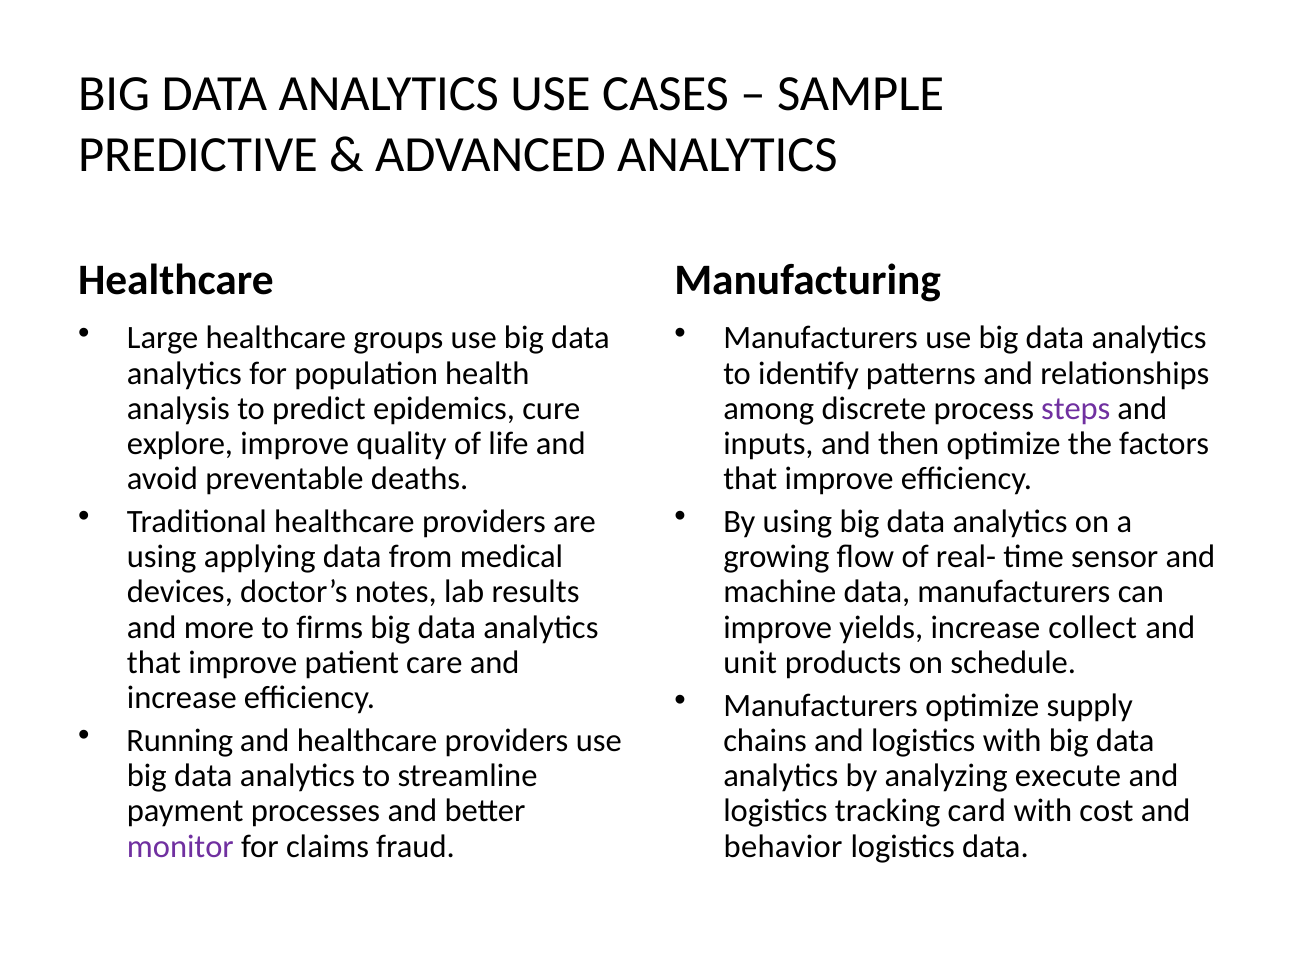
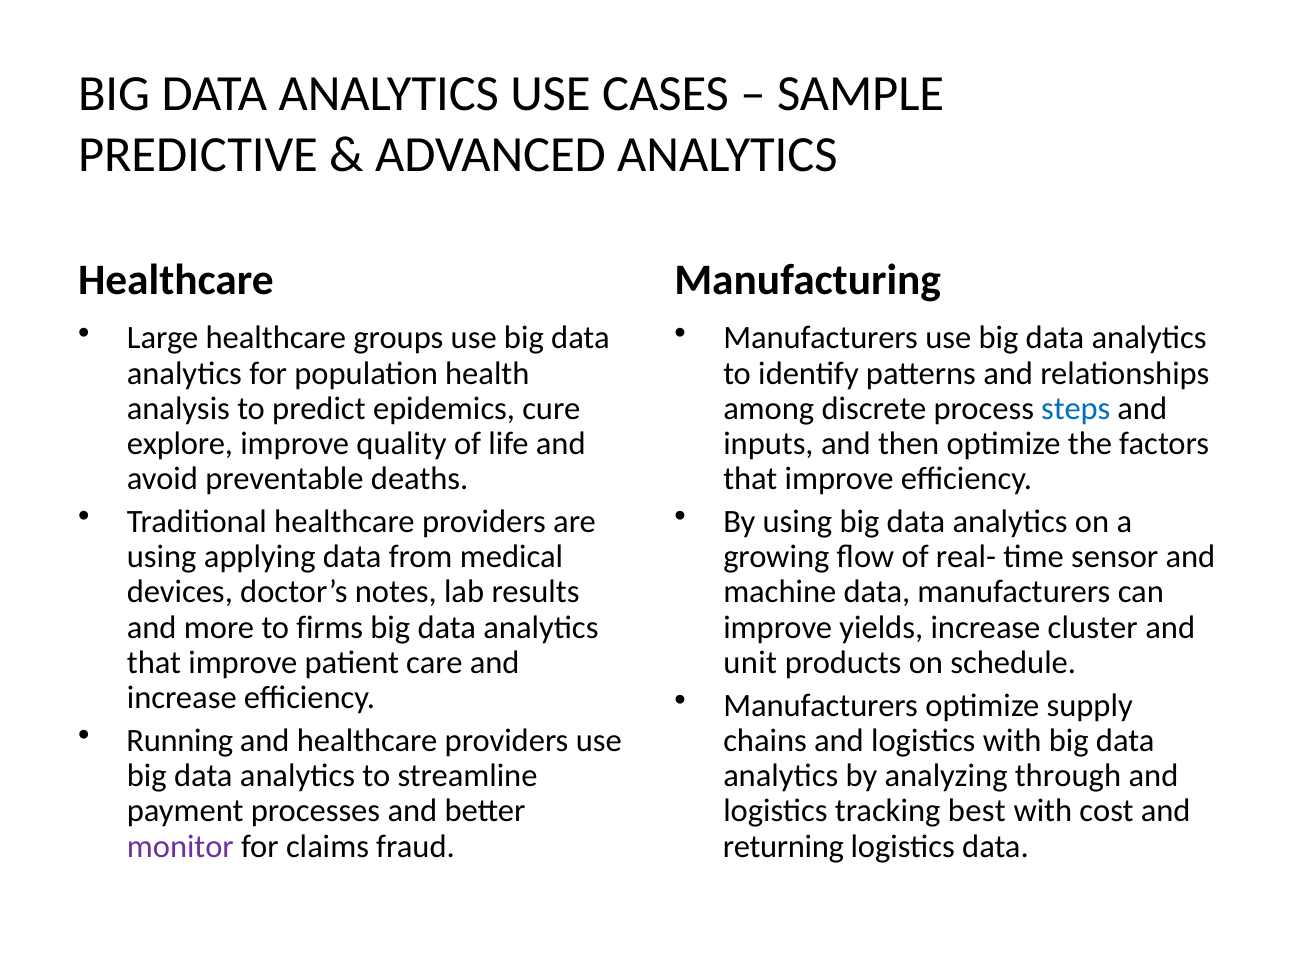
steps colour: purple -> blue (1076, 408)
collect: collect -> cluster (1093, 627)
execute: execute -> through (1068, 776)
card: card -> best (977, 811)
behavior: behavior -> returning (783, 846)
